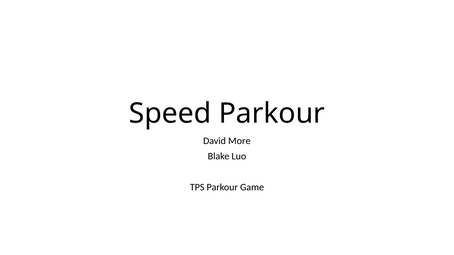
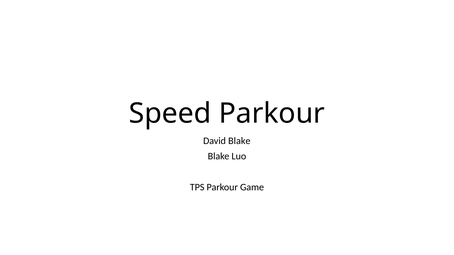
David More: More -> Blake (239, 141)
